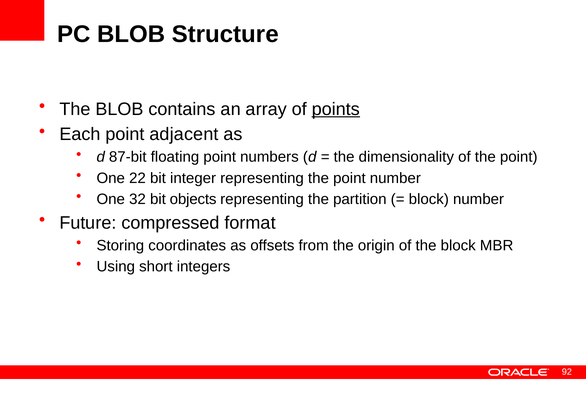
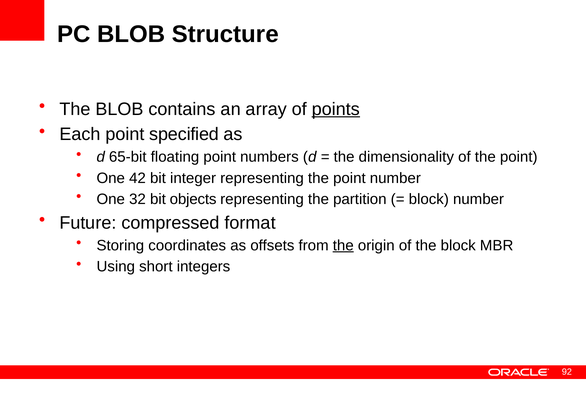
adjacent: adjacent -> specified (184, 134)
87-bit: 87-bit -> 65-bit (128, 157)
22: 22 -> 42 (137, 178)
the underline: none -> present (343, 245)
